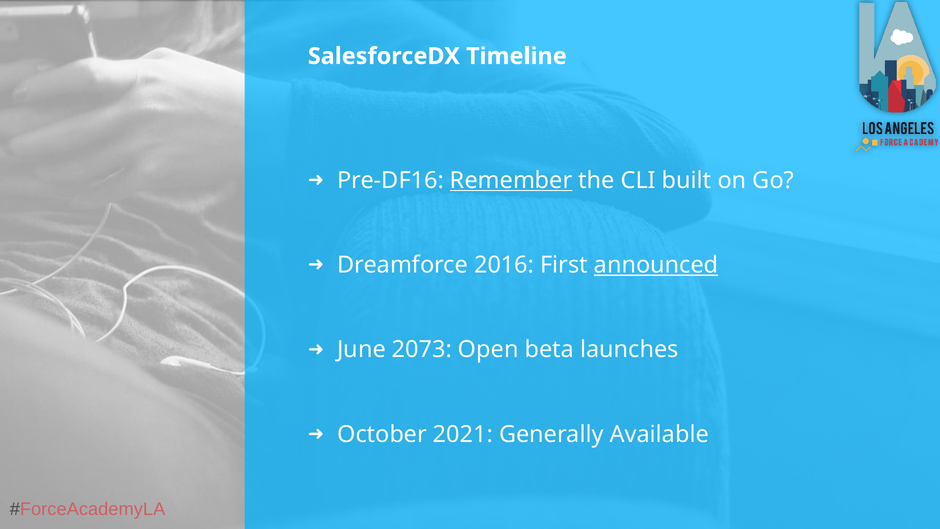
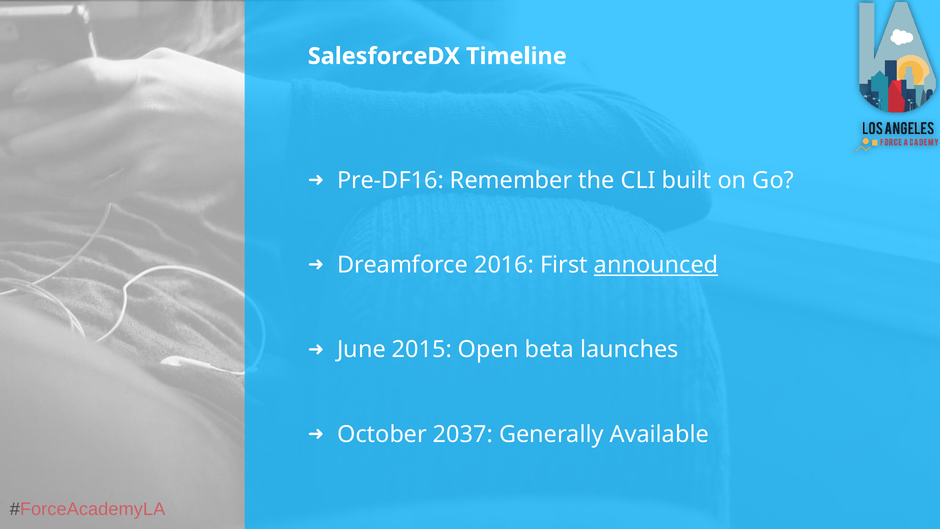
Remember underline: present -> none (511, 180)
2073: 2073 -> 2015 (422, 350)
2021: 2021 -> 2037 (463, 434)
